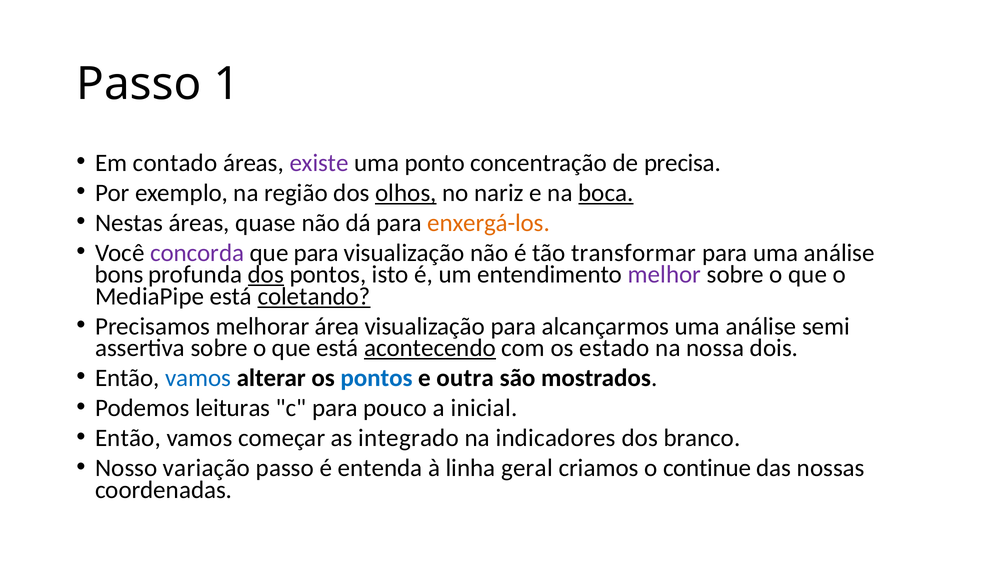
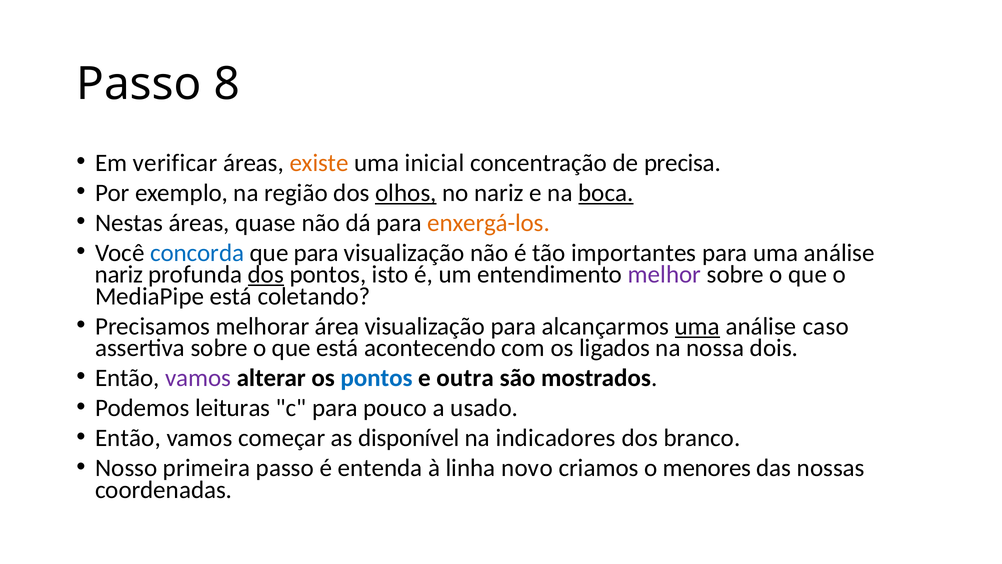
1: 1 -> 8 (227, 84)
contado: contado -> verificar (175, 163)
existe colour: purple -> orange (319, 163)
ponto: ponto -> inicial (435, 163)
concorda colour: purple -> blue (197, 253)
transformar: transformar -> importantes (634, 253)
bons: bons -> nariz (119, 274)
coletando underline: present -> none (314, 296)
uma underline: none -> present (697, 326)
semi: semi -> caso (826, 326)
acontecendo underline: present -> none (430, 348)
estado: estado -> ligados (615, 348)
vamos colour: blue -> purple (198, 378)
inicial: inicial -> usado (484, 408)
integrado: integrado -> disponível (409, 438)
variação: variação -> primeira (207, 468)
geral: geral -> novo (527, 468)
continue: continue -> menores (707, 468)
